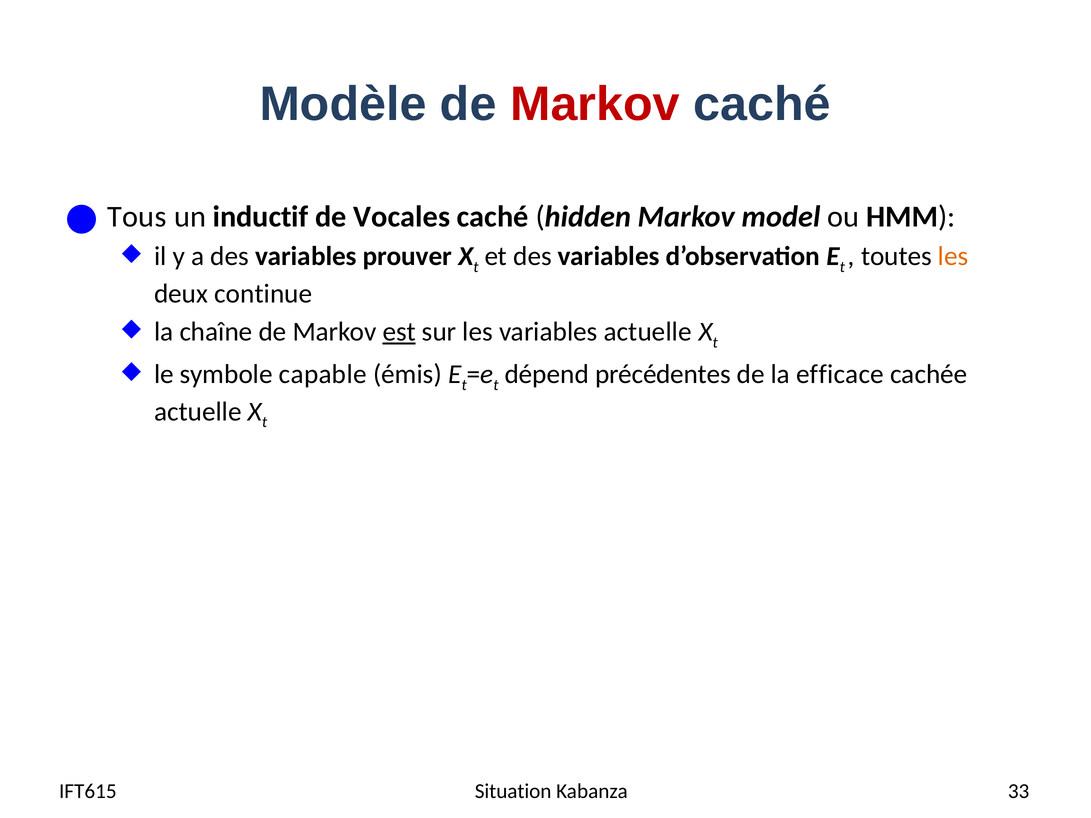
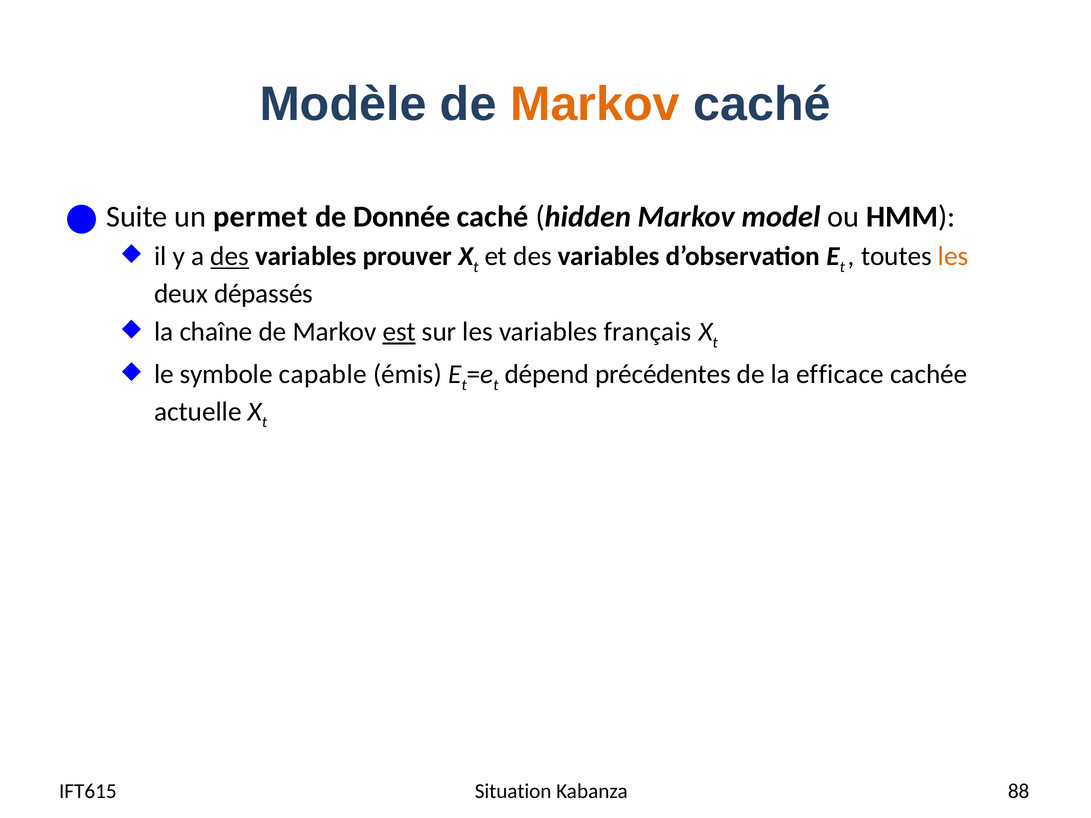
Markov colour: red -> orange (595, 104)
Tous: Tous -> Suite (137, 217)
inductif: inductif -> permet (260, 217)
Vocales: Vocales -> Donnée (402, 217)
des underline: none -> present (230, 256)
continue: continue -> dépassés (264, 294)
variables actuelle: actuelle -> français (648, 332)
33: 33 -> 88 (1019, 791)
